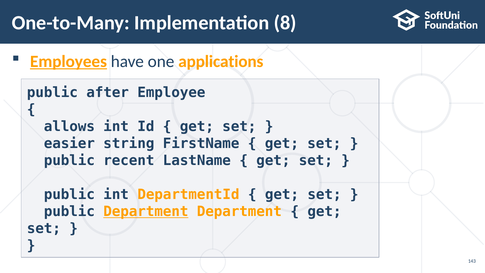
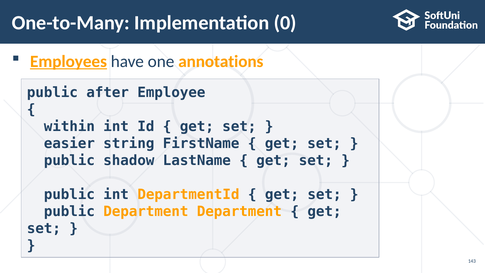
8: 8 -> 0 (285, 23)
applications: applications -> annotations (221, 62)
allows: allows -> within (69, 127)
recent: recent -> shadow (129, 161)
Department underline: present -> none (146, 212)
